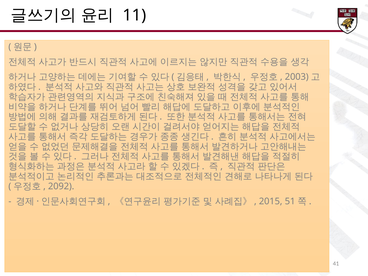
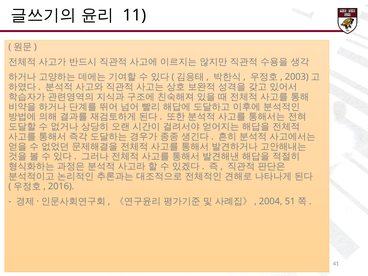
2092: 2092 -> 2016 (61, 186)
2015: 2015 -> 2004 (271, 201)
